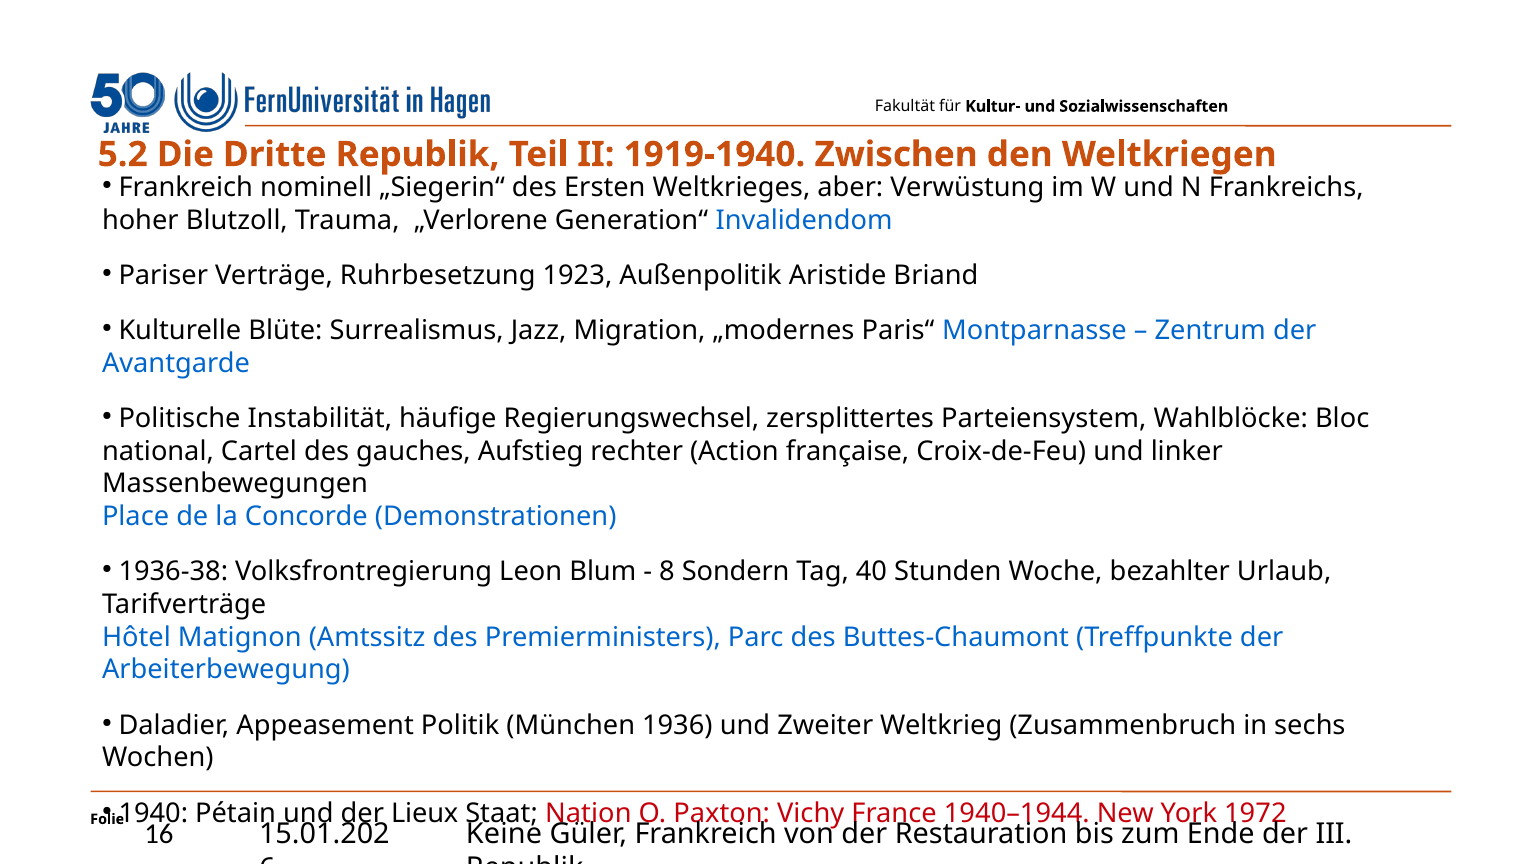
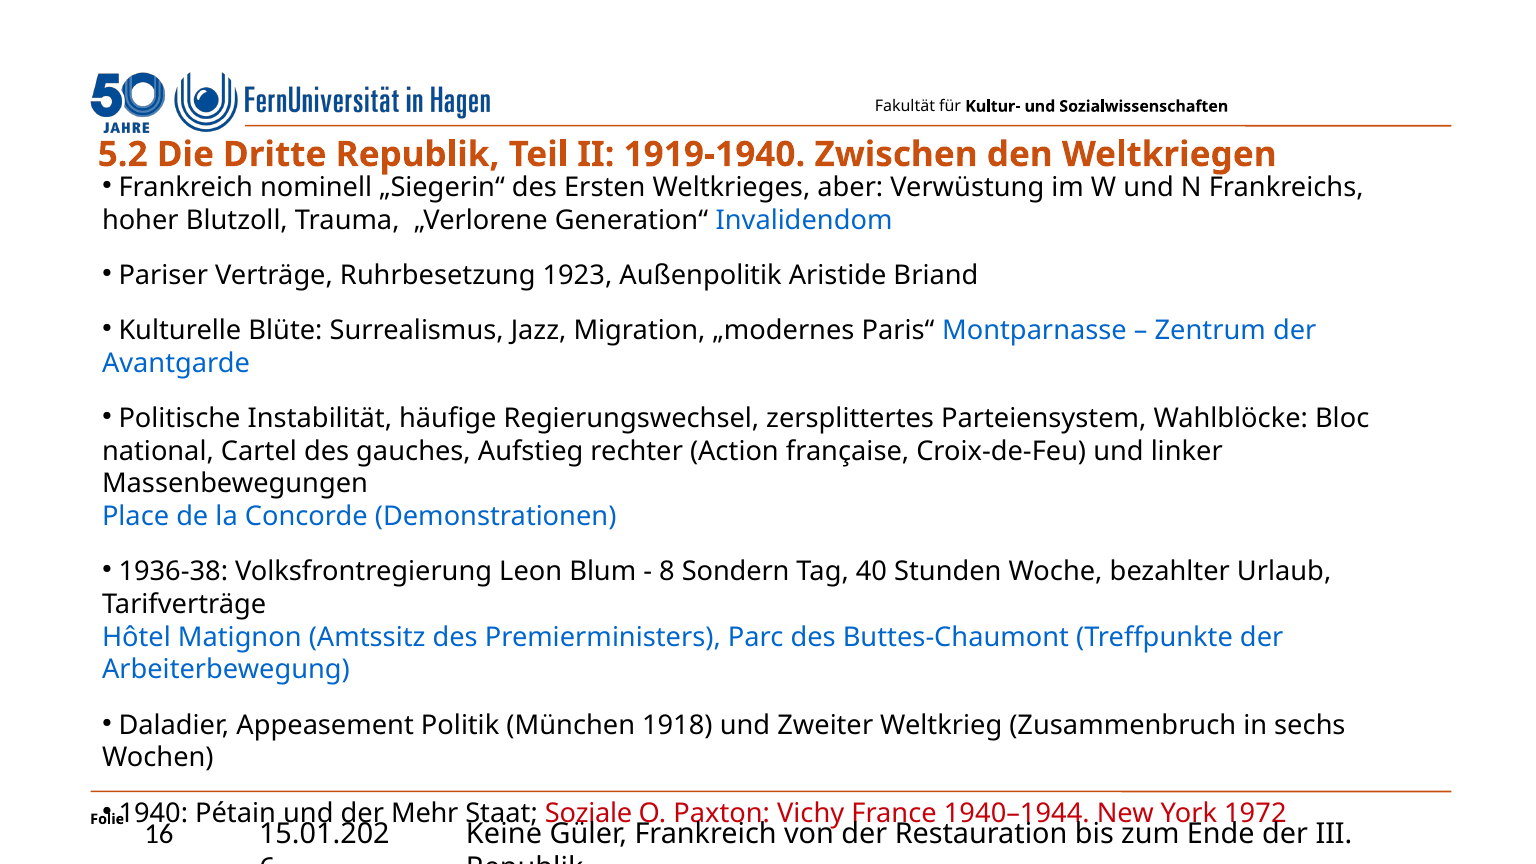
1936: 1936 -> 1918 (677, 725)
Lieux: Lieux -> Mehr (425, 813)
Nation: Nation -> Soziale (589, 813)
